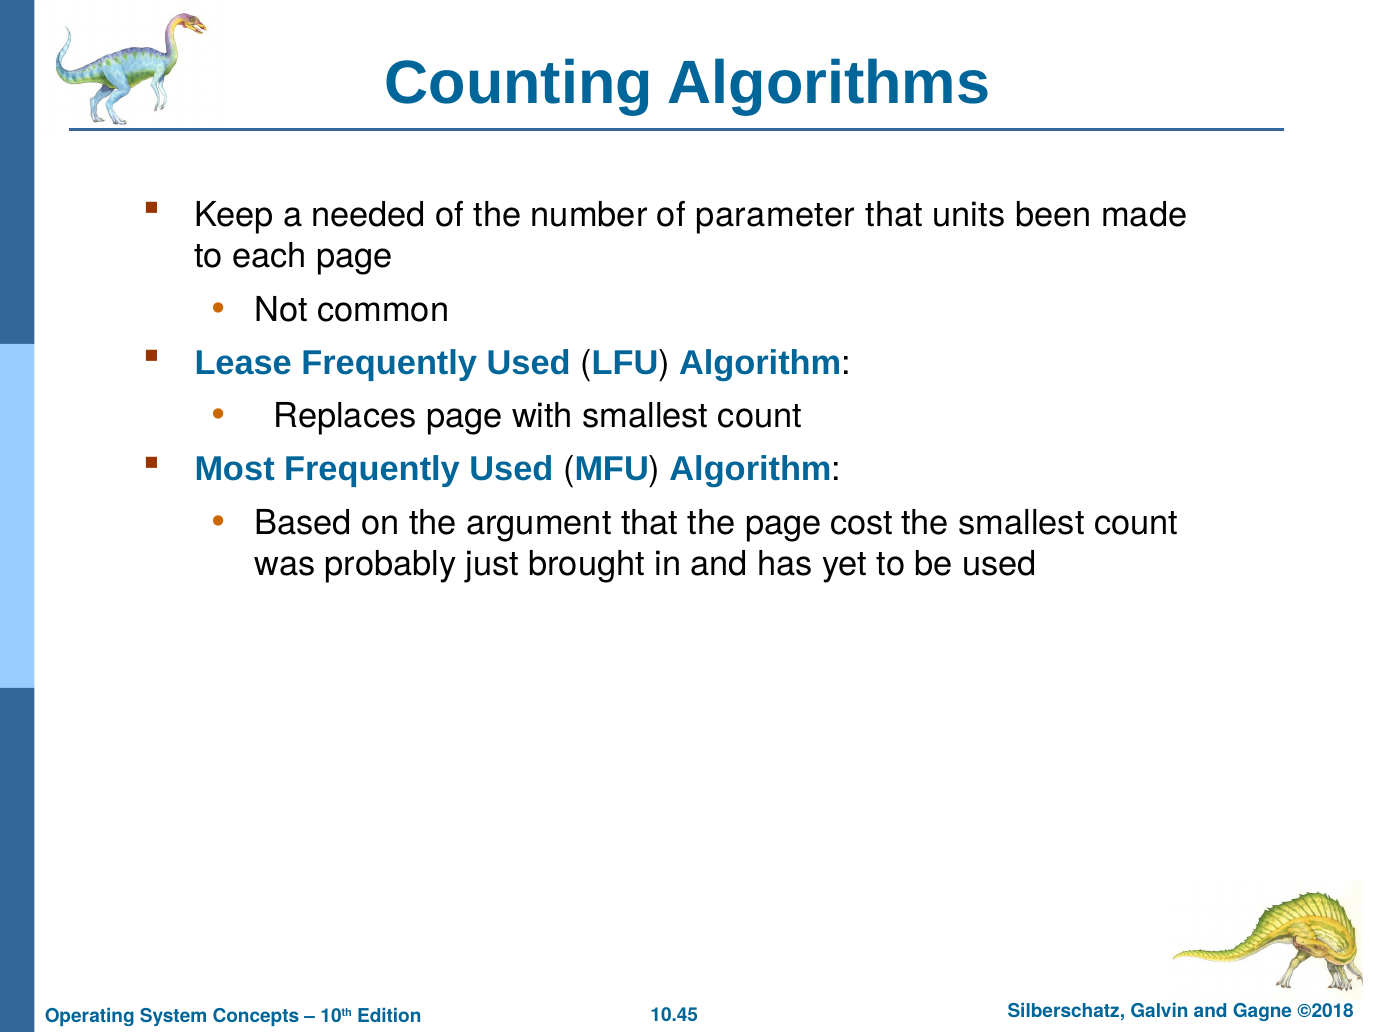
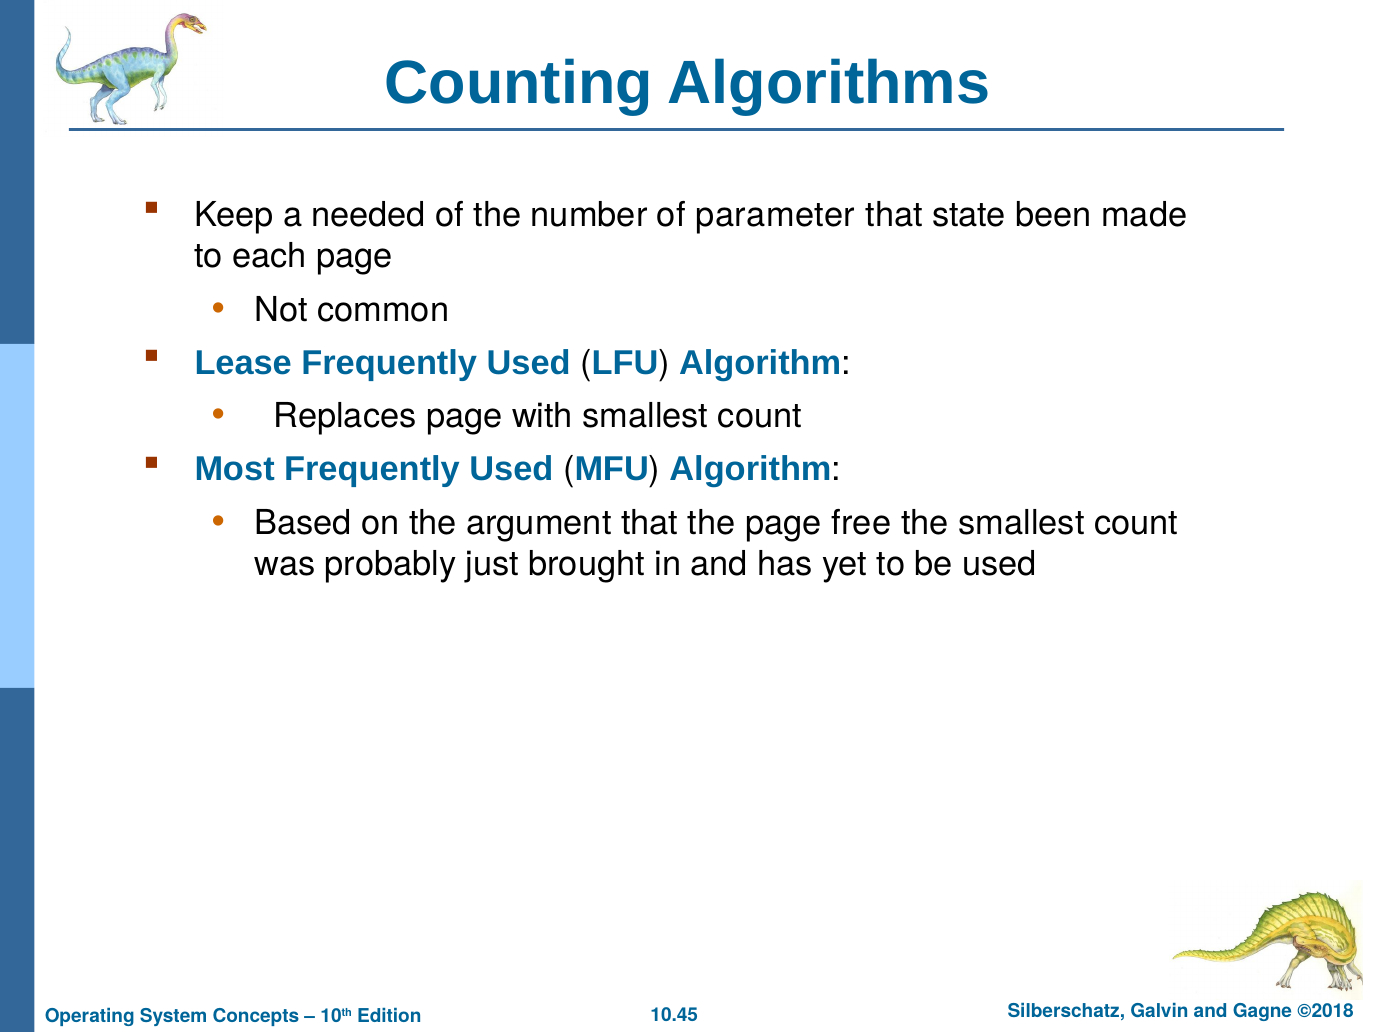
units: units -> state (969, 215)
cost: cost -> free (861, 523)
